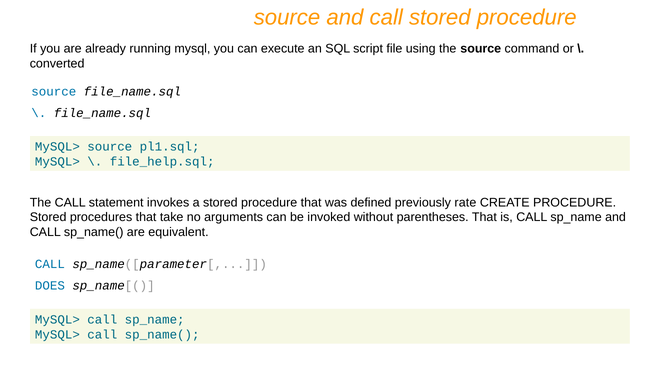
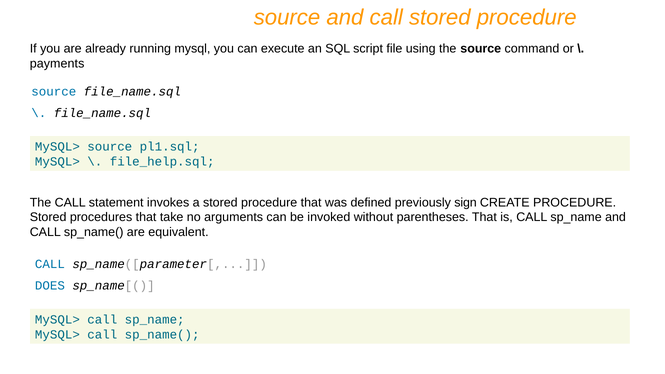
converted: converted -> payments (57, 64)
rate: rate -> sign (466, 202)
